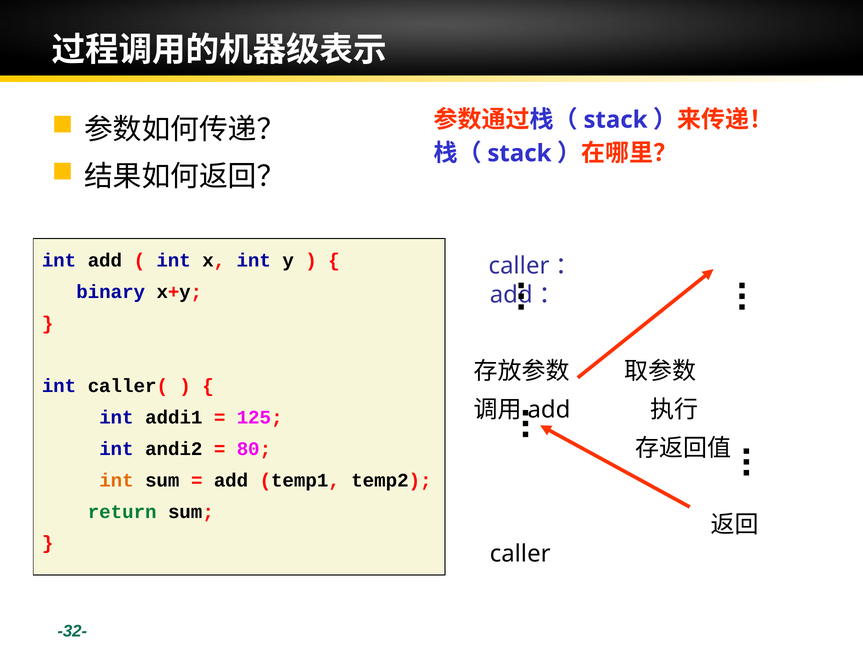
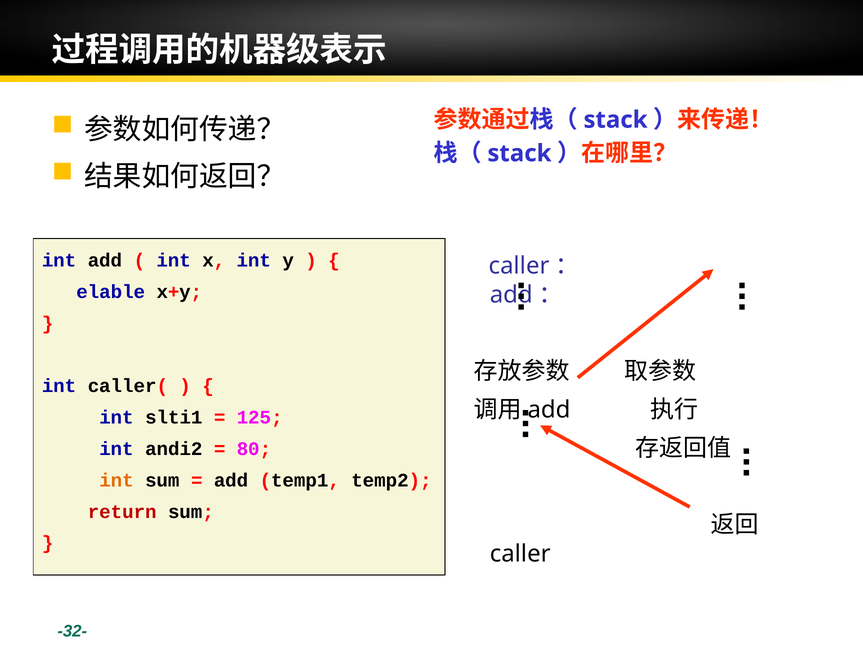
binary: binary -> elable (111, 292)
addi1: addi1 -> slti1 (174, 418)
return colour: green -> red (122, 512)
